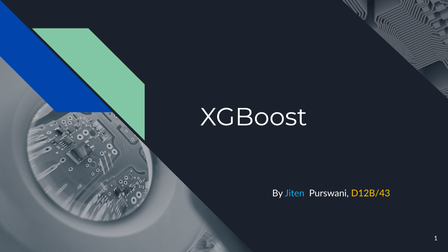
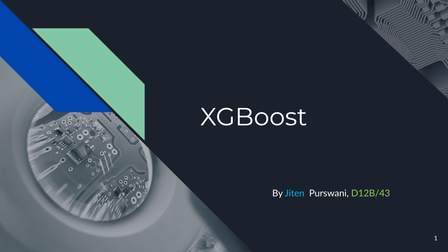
D12B/43 colour: yellow -> light green (371, 194)
